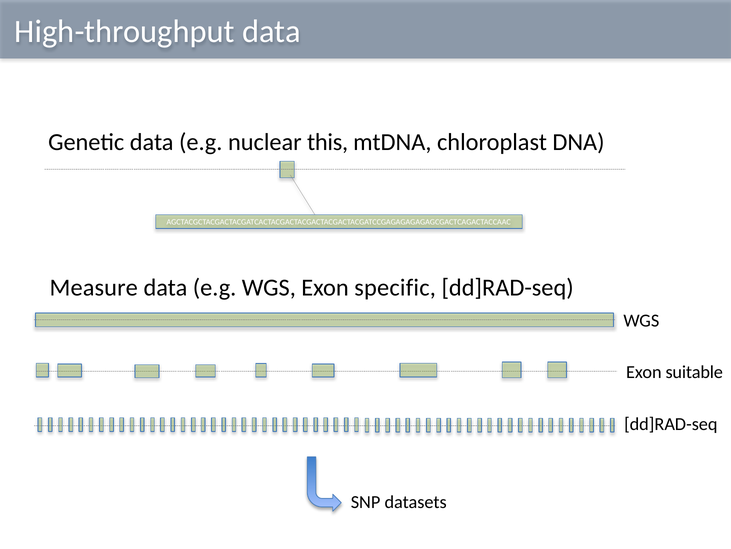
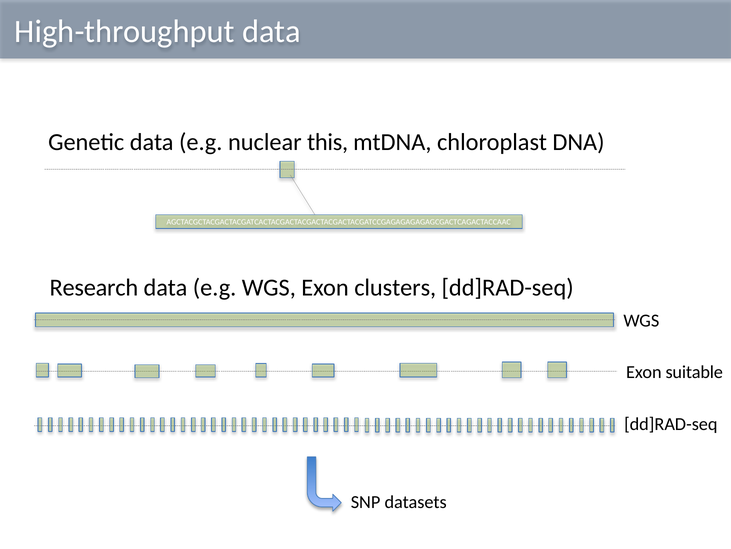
Measure: Measure -> Research (94, 287)
specific: specific -> clusters (395, 287)
